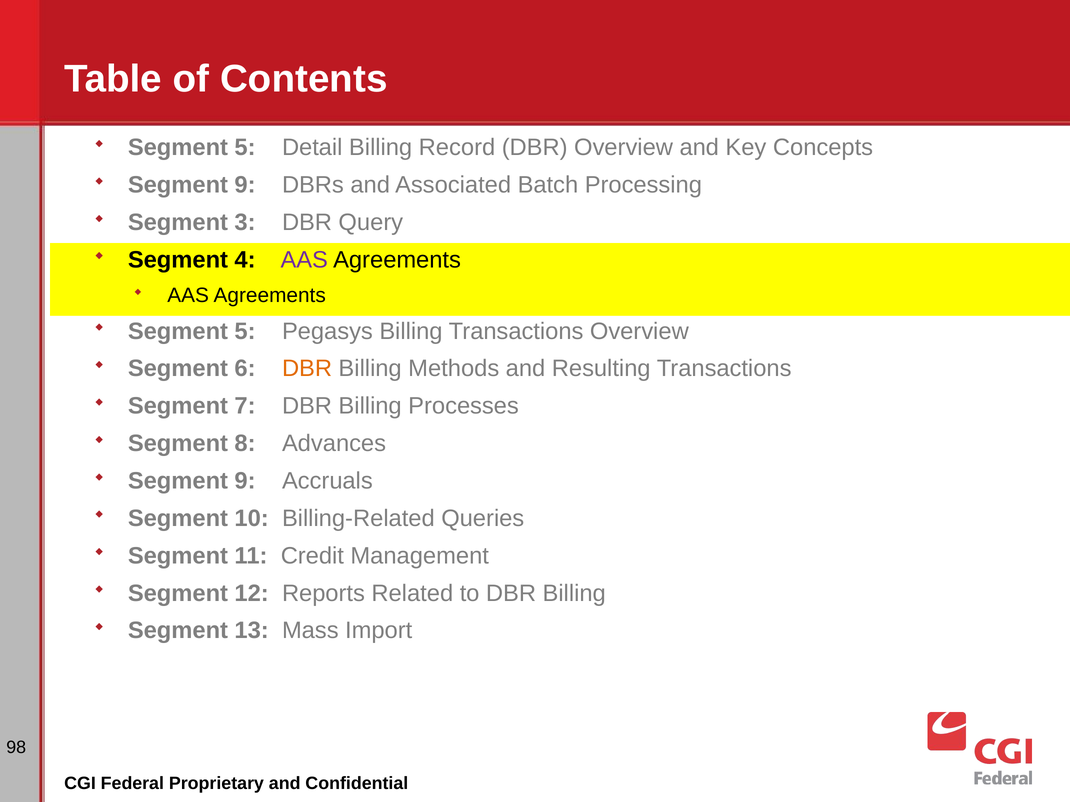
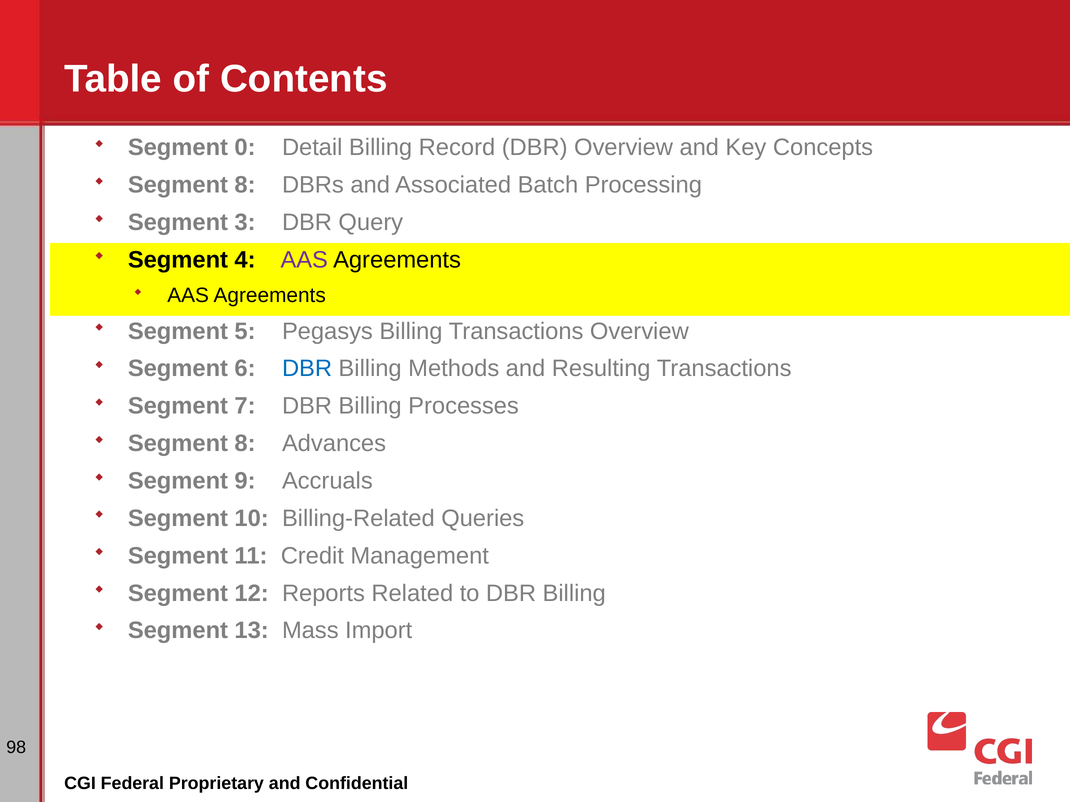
5: 5 -> 0 (245, 148)
9: 9 -> 8 (245, 185)
DBR colour: orange -> blue (307, 369)
